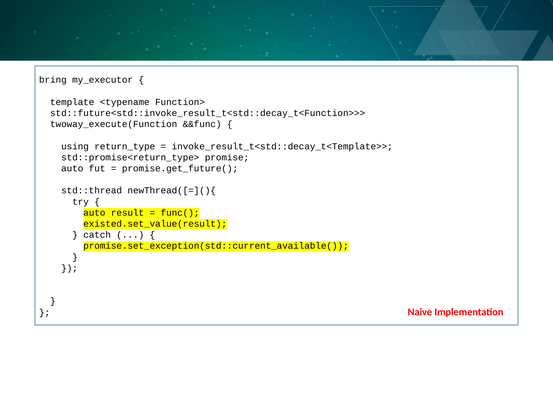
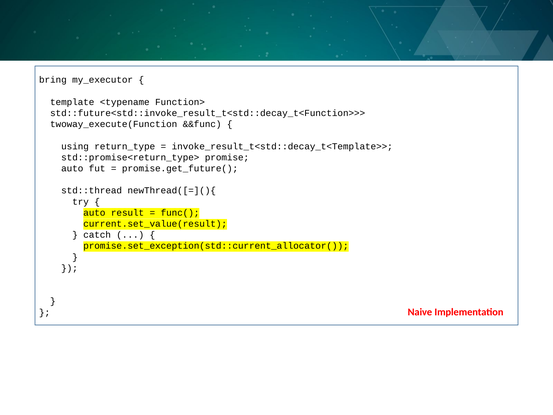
existed.set_value(result: existed.set_value(result -> current.set_value(result (155, 224)
promise.set_exception(std::current_available(: promise.set_exception(std::current_available( -> promise.set_exception(std::current_allocator( (216, 246)
